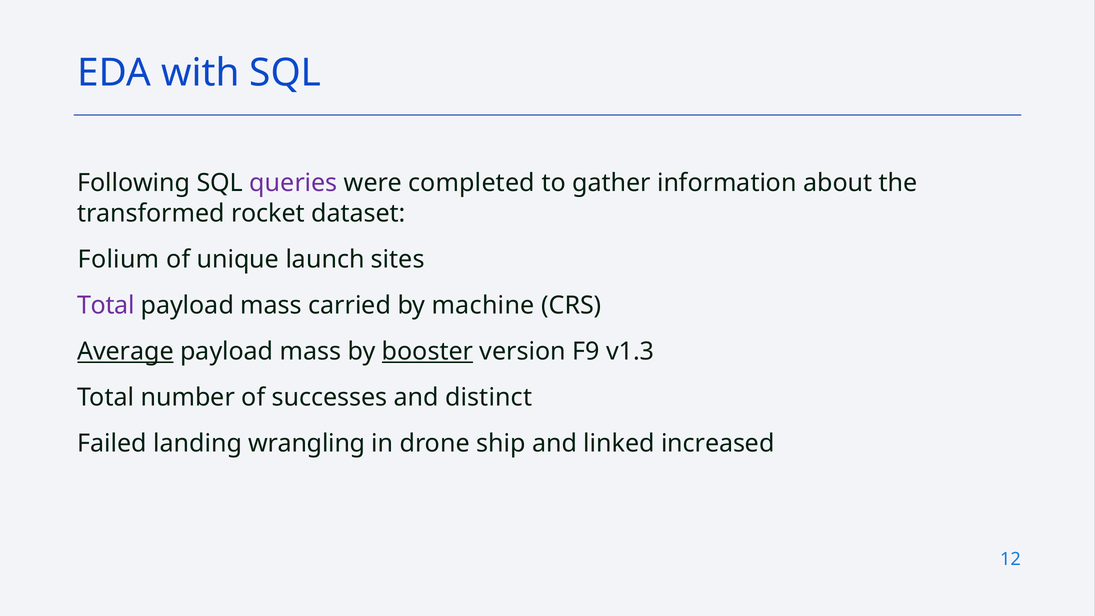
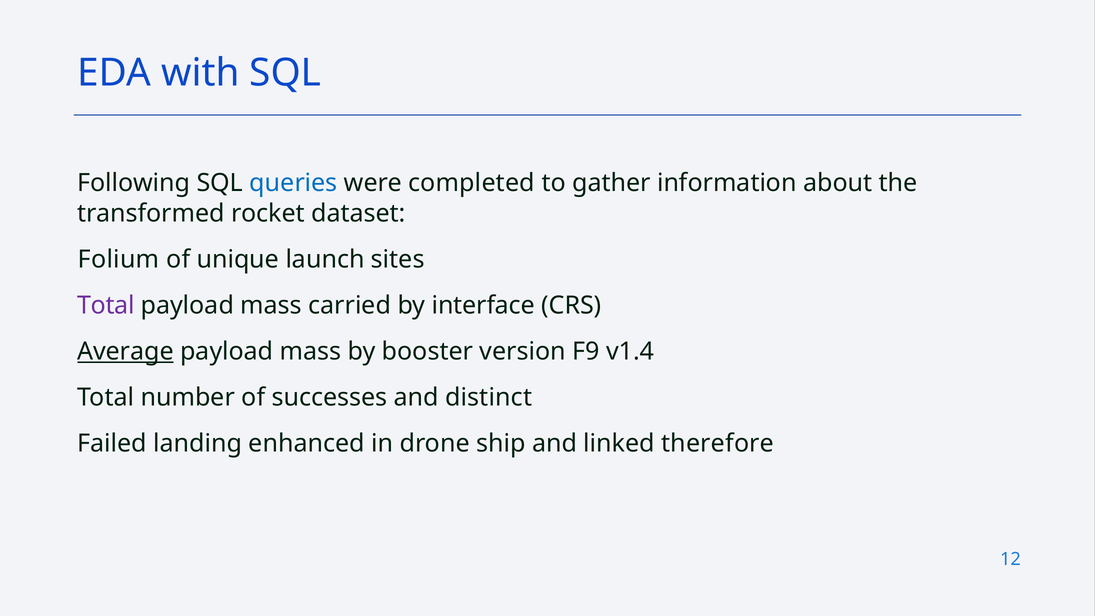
queries colour: purple -> blue (293, 183)
machine: machine -> interface (483, 305)
booster underline: present -> none (427, 351)
v1.3: v1.3 -> v1.4 (630, 351)
wrangling: wrangling -> enhanced (307, 444)
increased: increased -> therefore (718, 444)
